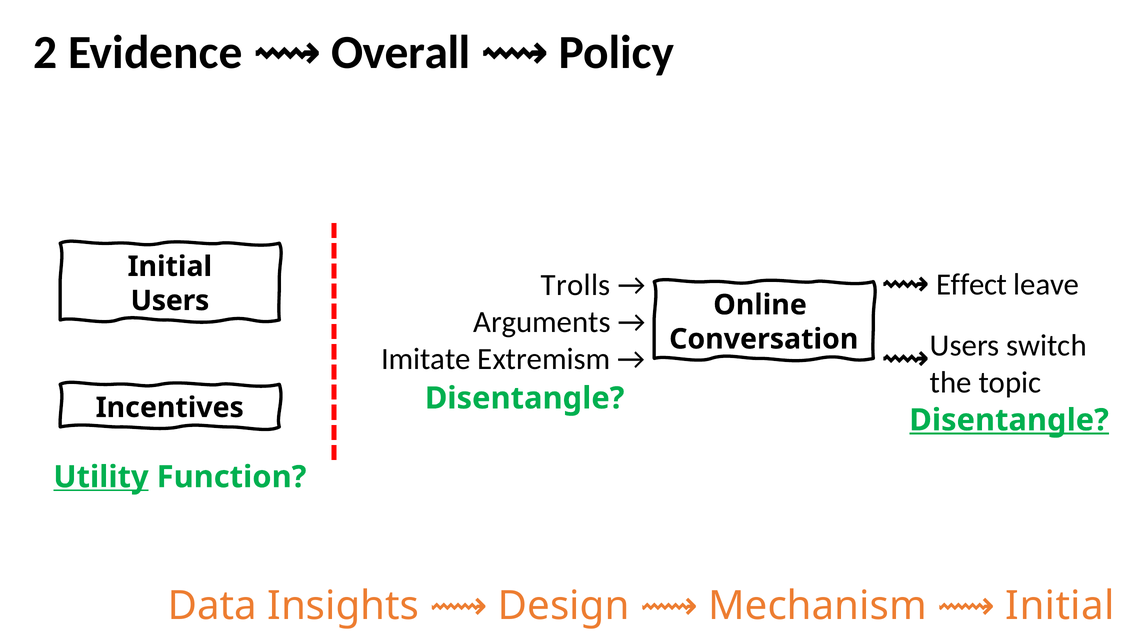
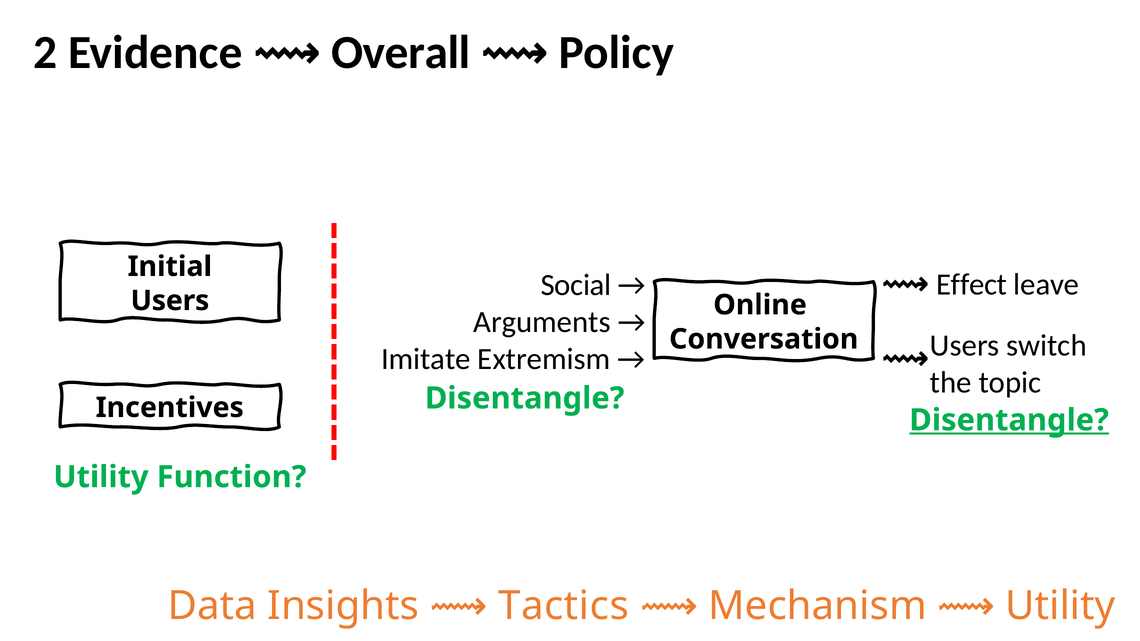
Trolls: Trolls -> Social (576, 285)
Utility underline: present -> none (101, 477)
Design: Design -> Tactics (564, 606)
Mechanism Initial: Initial -> Utility (1060, 606)
